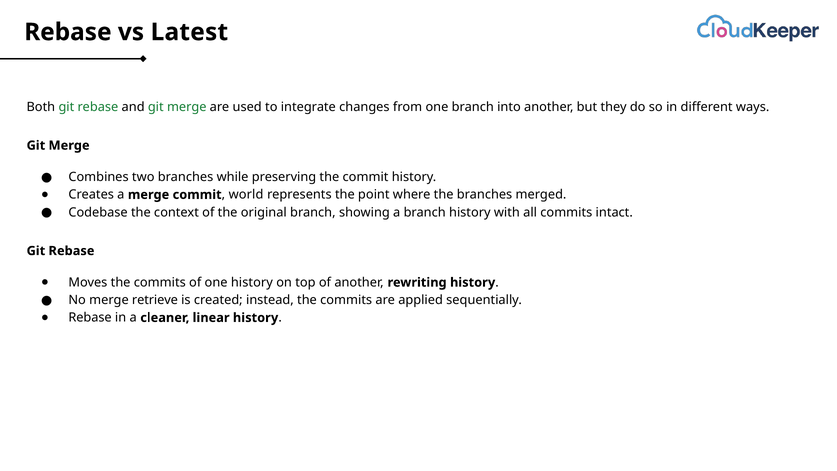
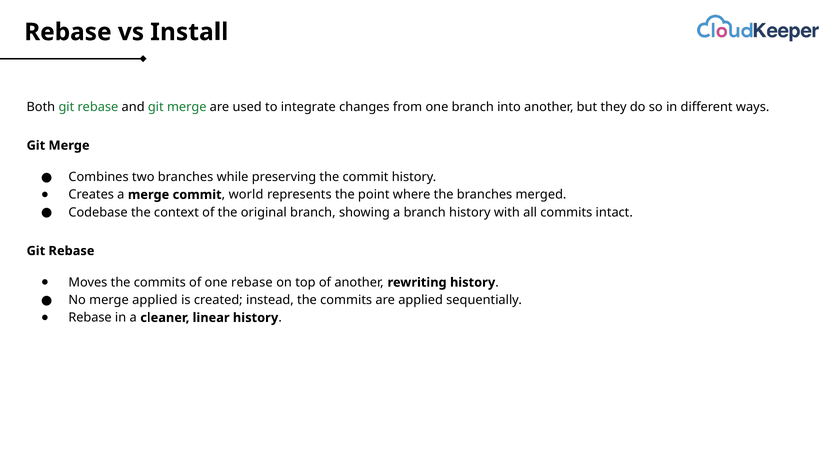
Latest: Latest -> Install (189, 32)
one history: history -> rebase (252, 282)
merge retrieve: retrieve -> applied (155, 300)
